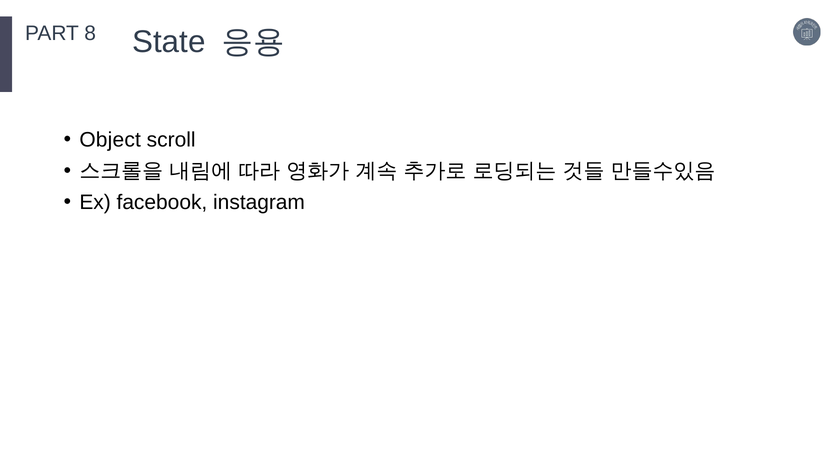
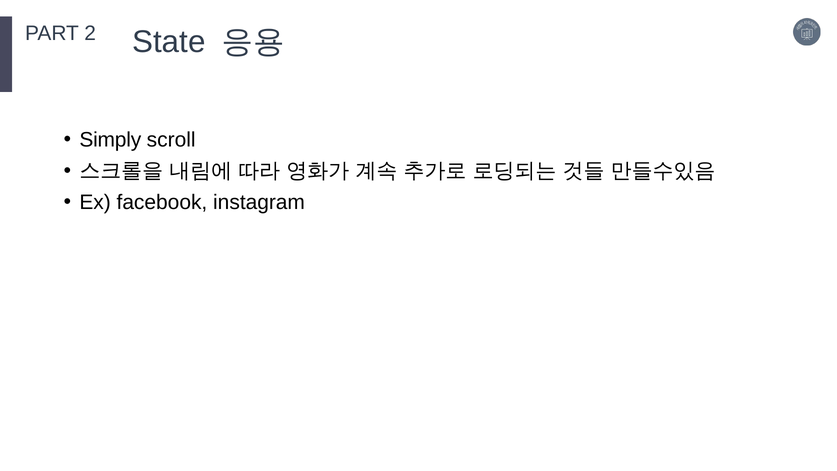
8: 8 -> 2 (90, 33)
Object: Object -> Simply (110, 140)
